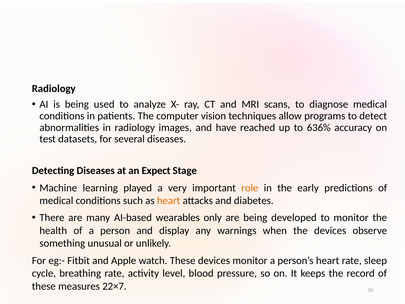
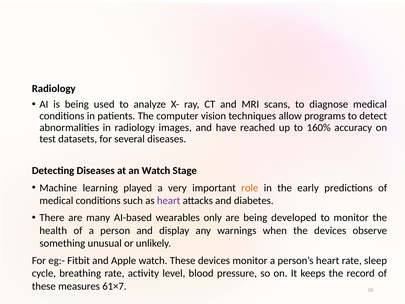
636%: 636% -> 160% (319, 127)
an Expect: Expect -> Watch (156, 171)
heart colour: orange -> purple (169, 201)
22×7: 22×7 -> 61×7 (114, 286)
